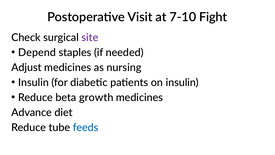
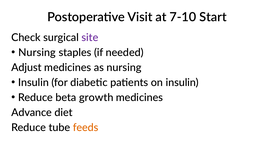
Fight: Fight -> Start (213, 17)
Depend: Depend -> Nursing (37, 52)
feeds colour: blue -> orange (86, 127)
